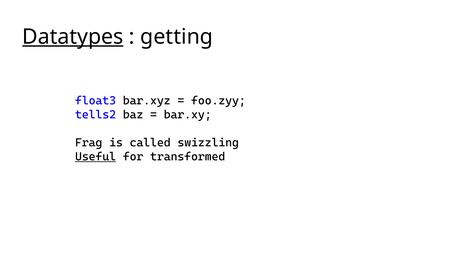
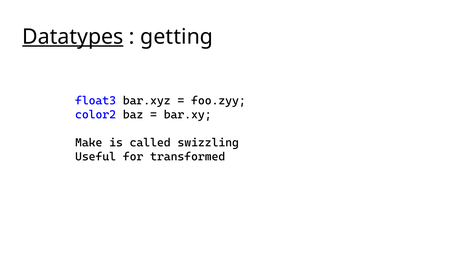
tells2: tells2 -> color2 (96, 115)
Frag: Frag -> Make (89, 143)
Useful underline: present -> none (96, 157)
